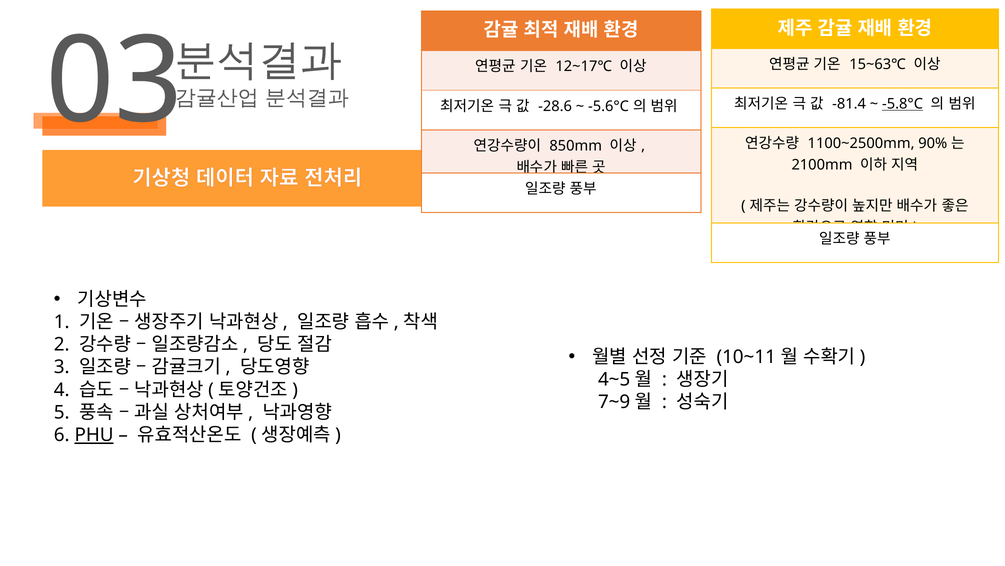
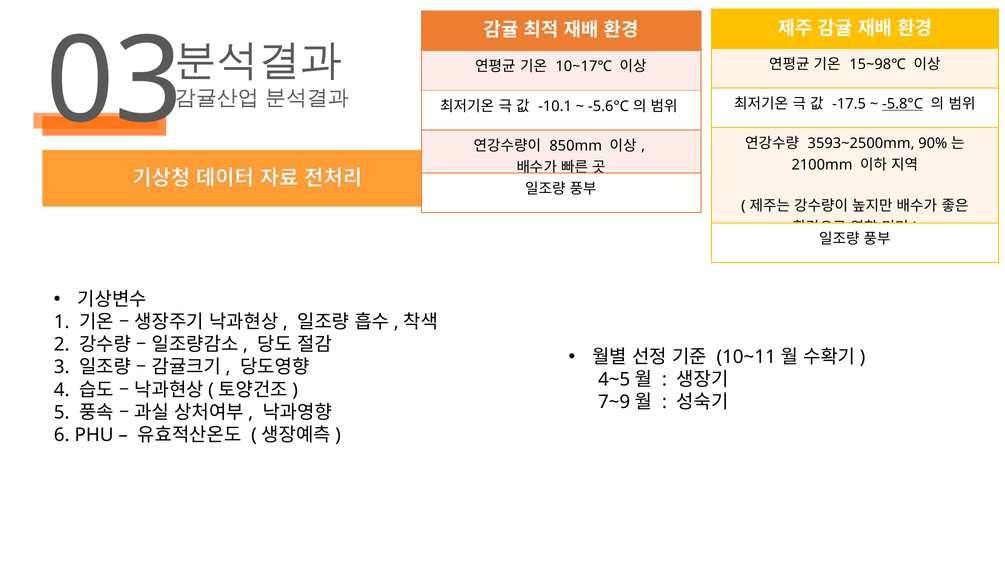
15~63℃: 15~63℃ -> 15~98℃ (878, 64)
12~17℃: 12~17℃ -> 10~17℃ (584, 66)
-81.4: -81.4 -> -17.5 (849, 104)
-28.6: -28.6 -> -10.1 (555, 106)
1100~2500mm: 1100~2500mm -> 3593~2500mm (861, 143)
PHU underline: present -> none (94, 435)
